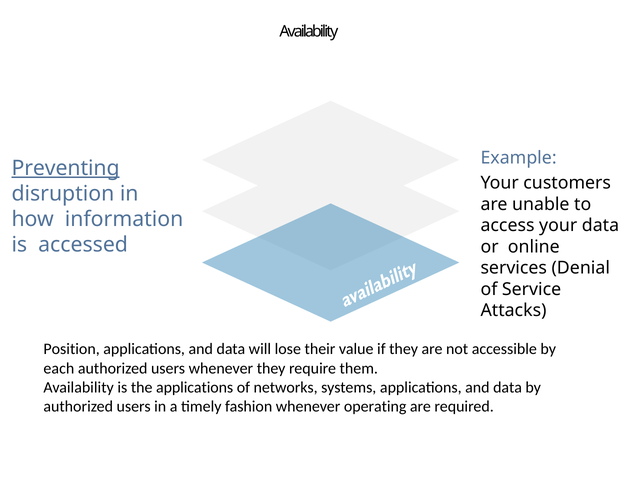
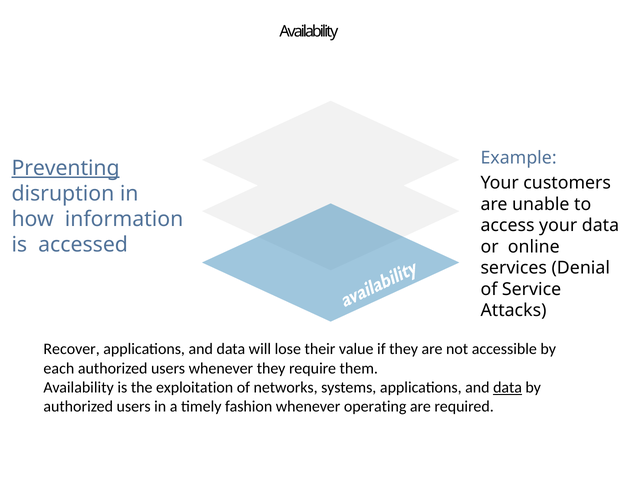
Position: Position -> Recover (72, 349)
the applications: applications -> exploitation (195, 387)
data underline: none -> present (508, 387)
